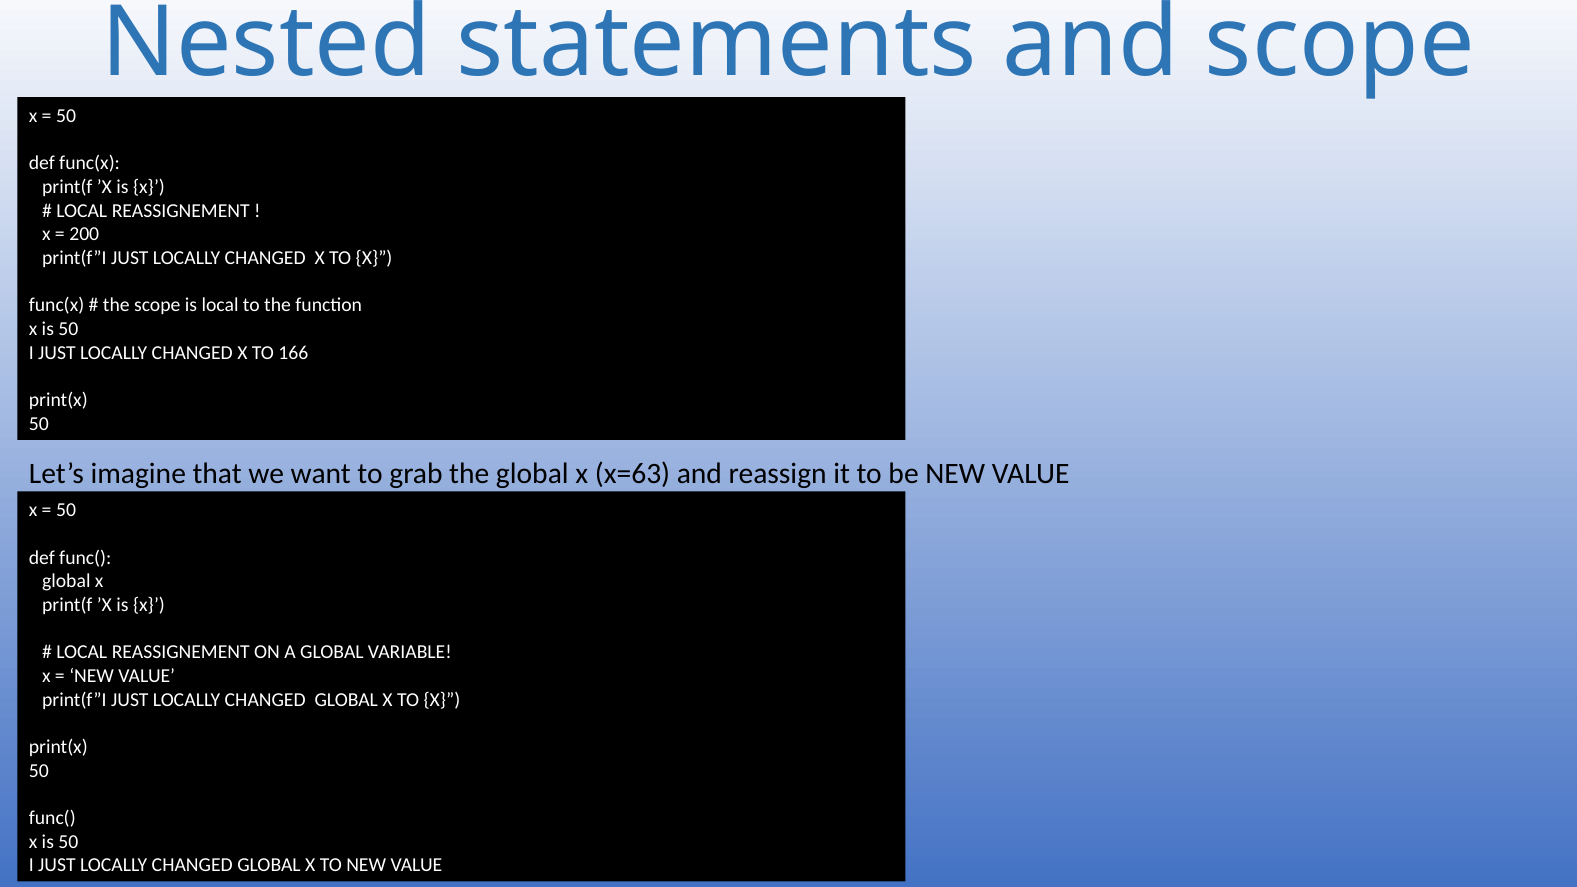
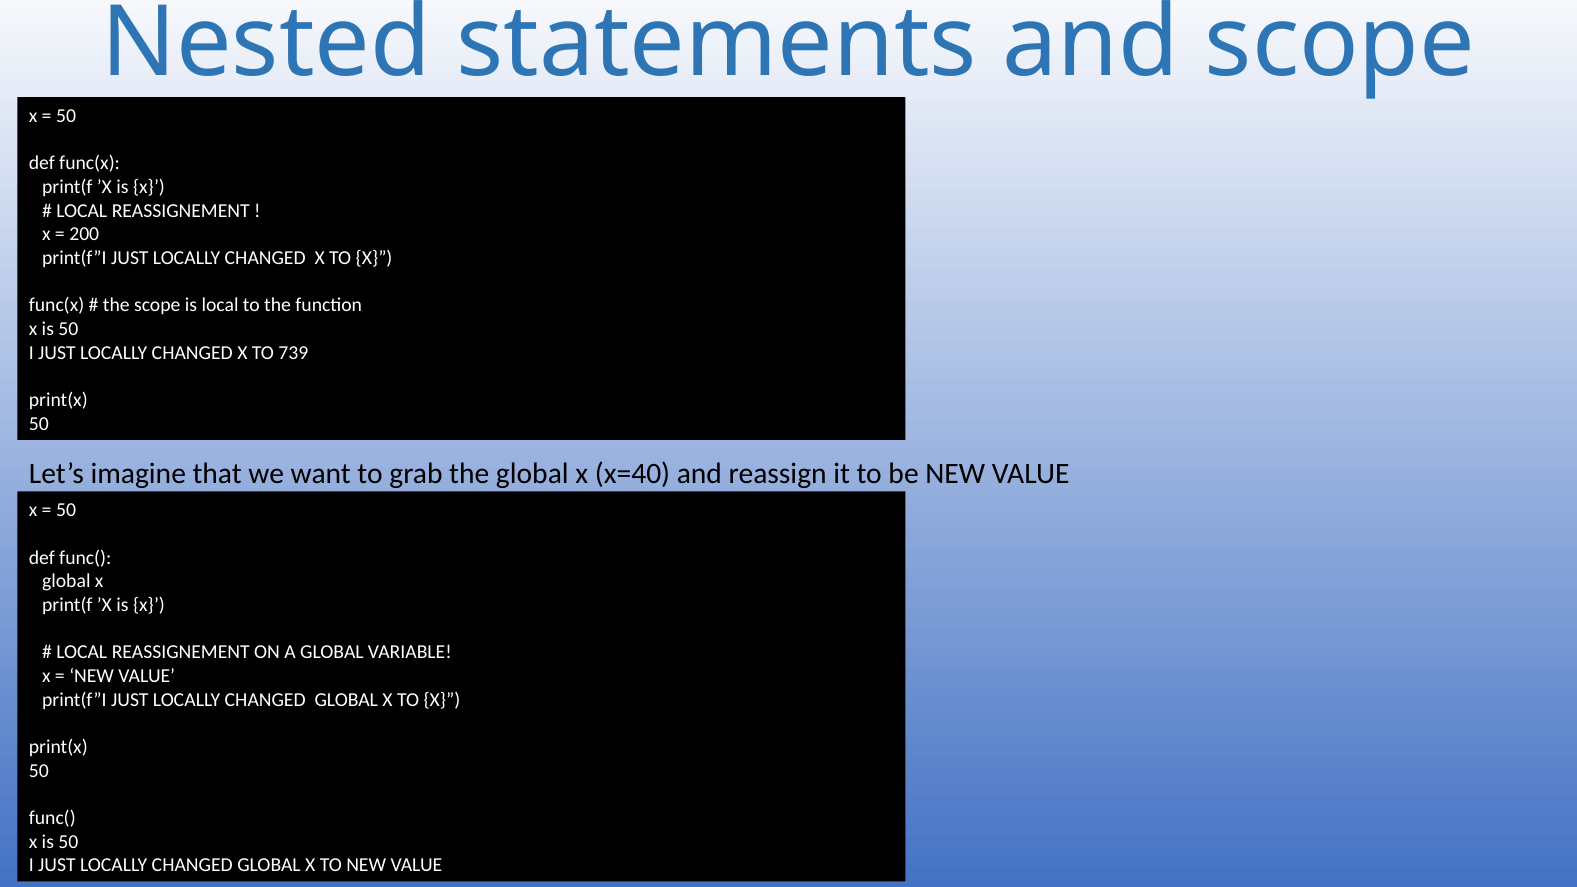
166: 166 -> 739 (293, 353)
x=63: x=63 -> x=40 (633, 474)
